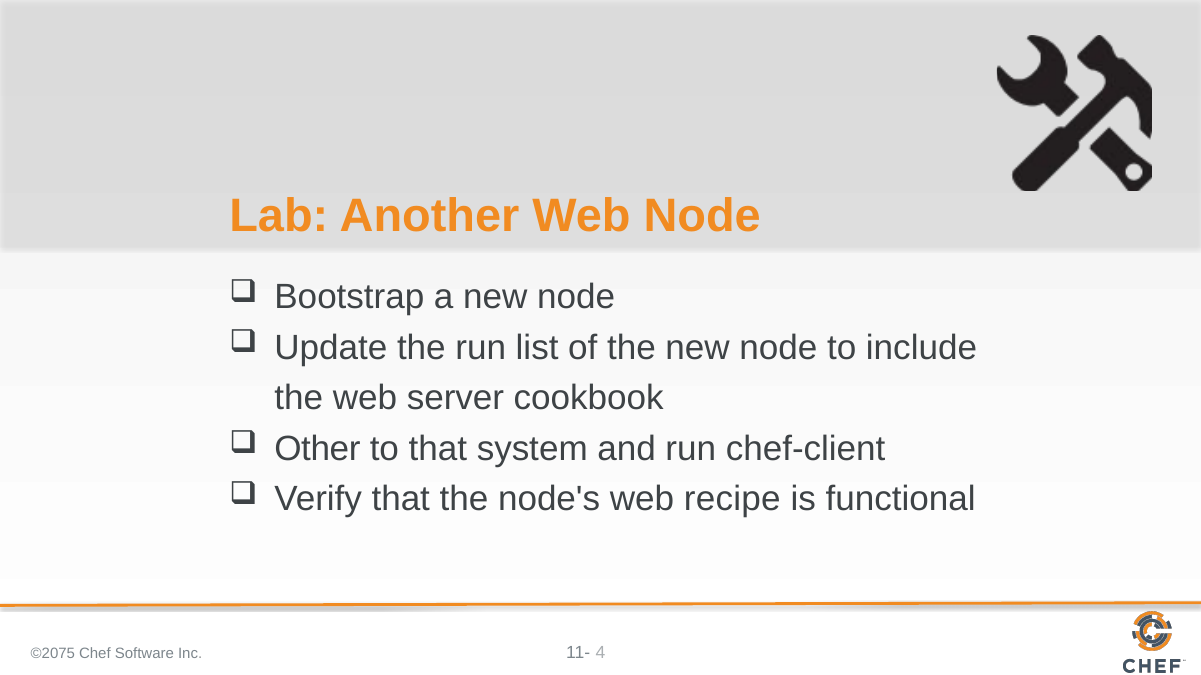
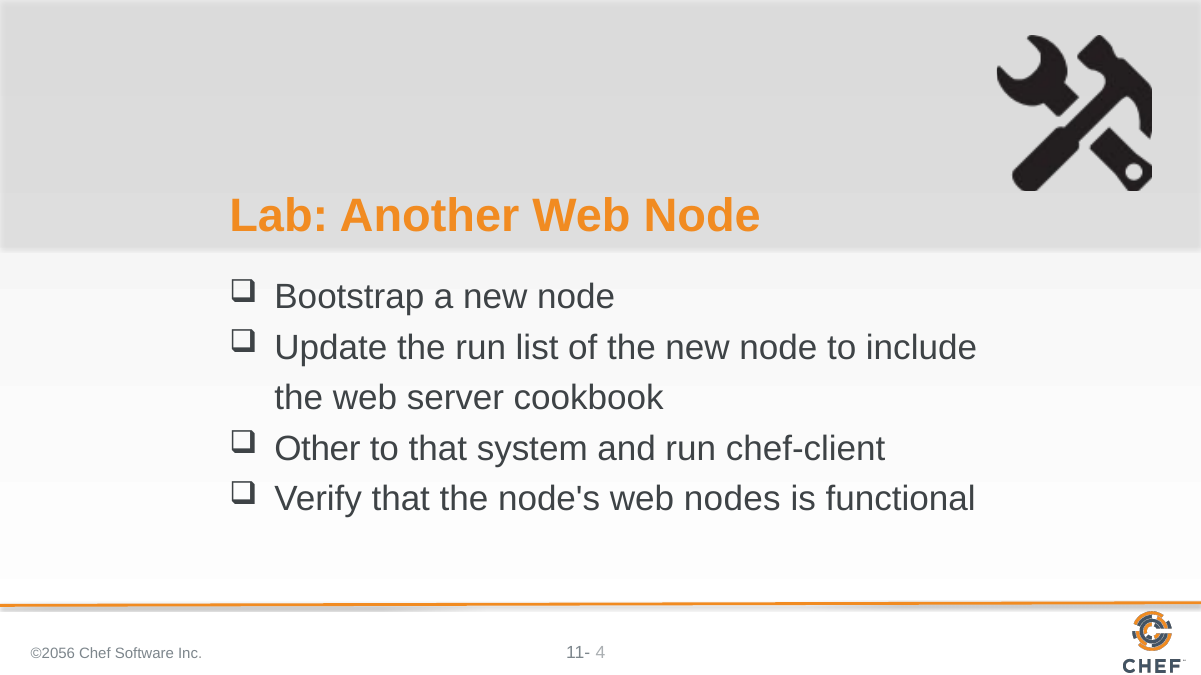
recipe: recipe -> nodes (732, 500)
©2075: ©2075 -> ©2056 (53, 654)
